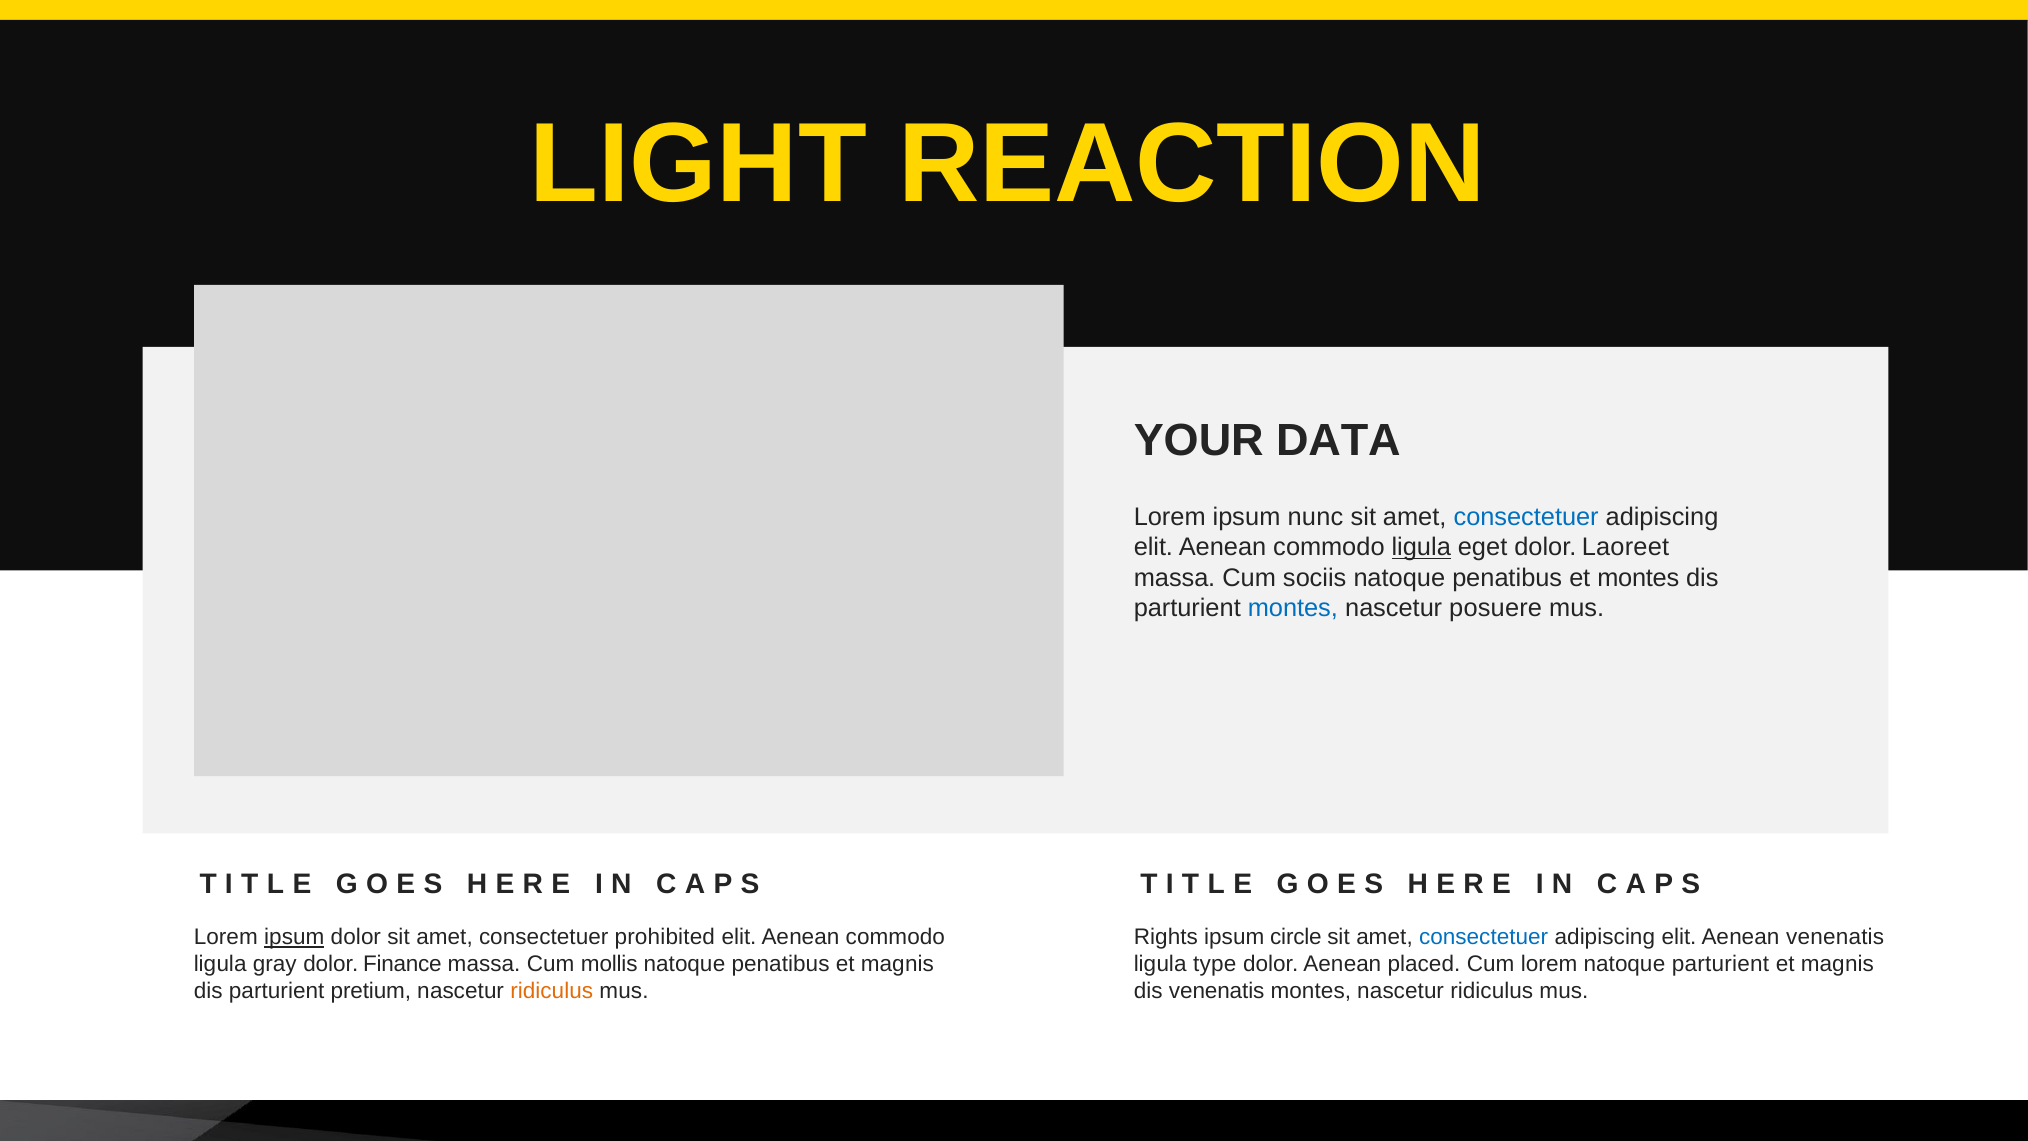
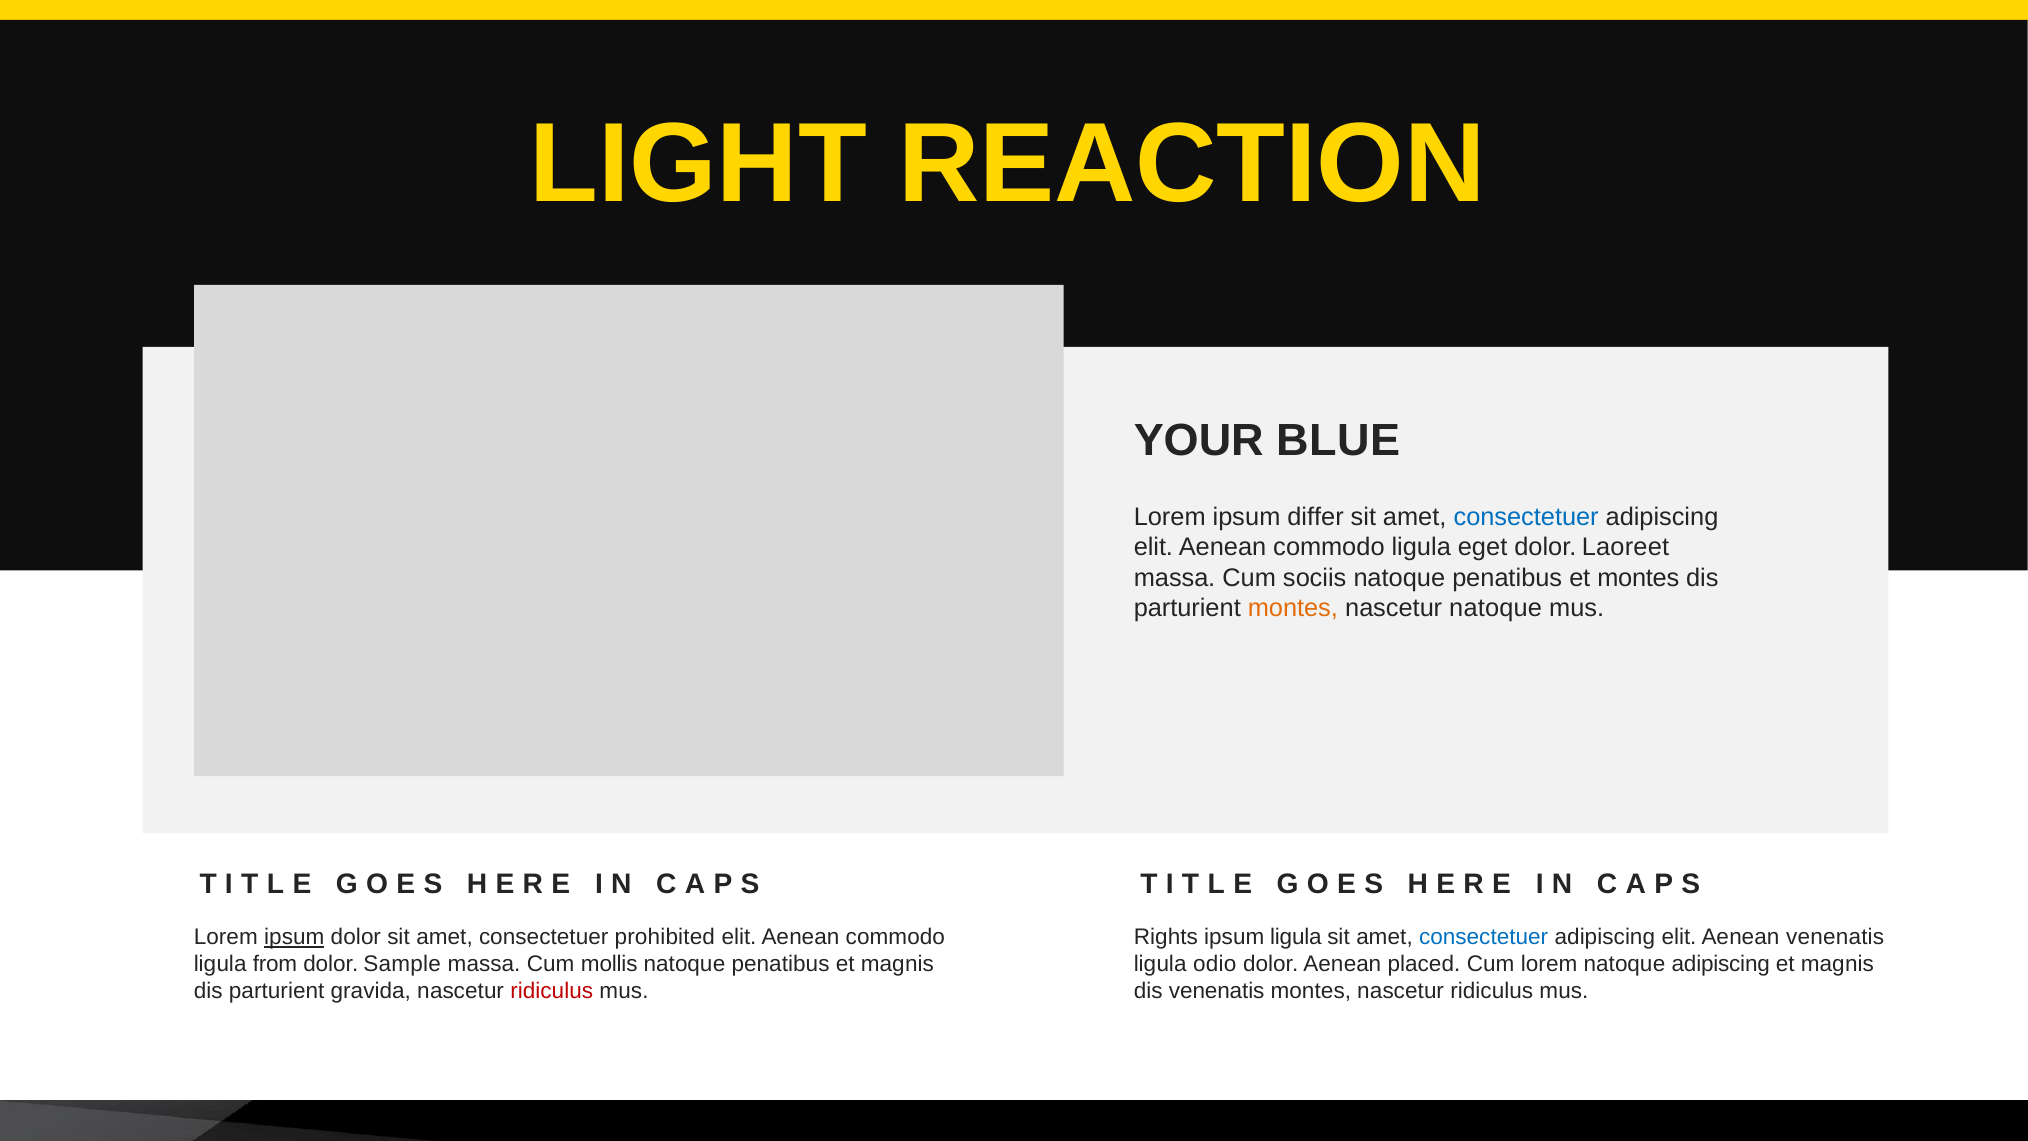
DATA: DATA -> BLUE (1338, 440)
nunc: nunc -> differ (1316, 517)
ligula underline: present -> none (1421, 547)
montes colour: blue -> orange (1293, 608)
nascetur posuere: posuere -> natoque (1496, 608)
ipsum circle: circle -> ligula (1296, 937)
gray: gray -> from (275, 964)
Finance: Finance -> Sample (402, 964)
type: type -> odio (1215, 964)
natoque parturient: parturient -> adipiscing (1721, 964)
pretium: pretium -> gravida (371, 991)
ridiculus colour: orange -> red (552, 991)
